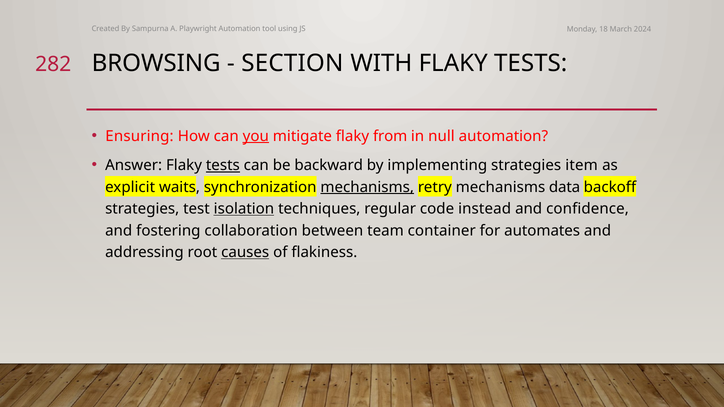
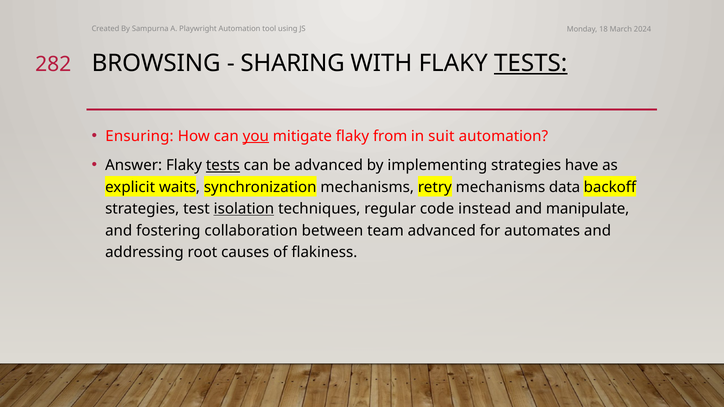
SECTION: SECTION -> SHARING (293, 63)
TESTS underline: none -> present (531, 63)
null: null -> suit (441, 136)
be backward: backward -> advanced (329, 165)
item: item -> have (582, 165)
mechanisms underline: present -> none (367, 187)
confidence: confidence -> manipulate (588, 209)
team container: container -> advanced (442, 231)
causes underline: present -> none (245, 252)
